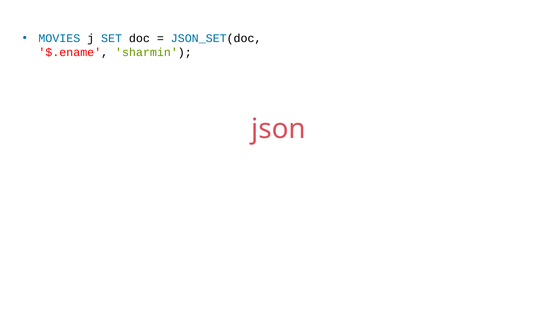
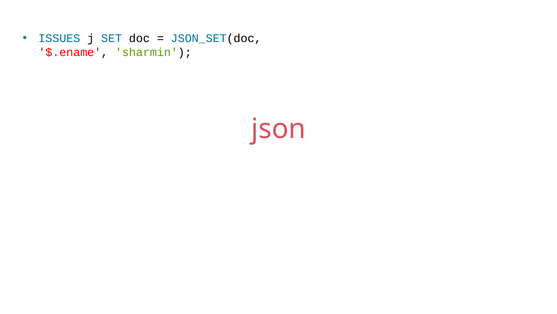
MOVIES: MOVIES -> ISSUES (59, 38)
